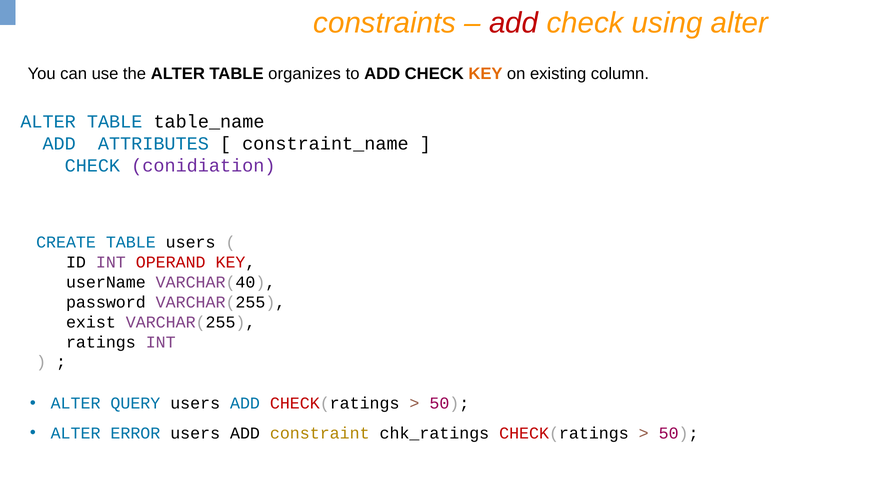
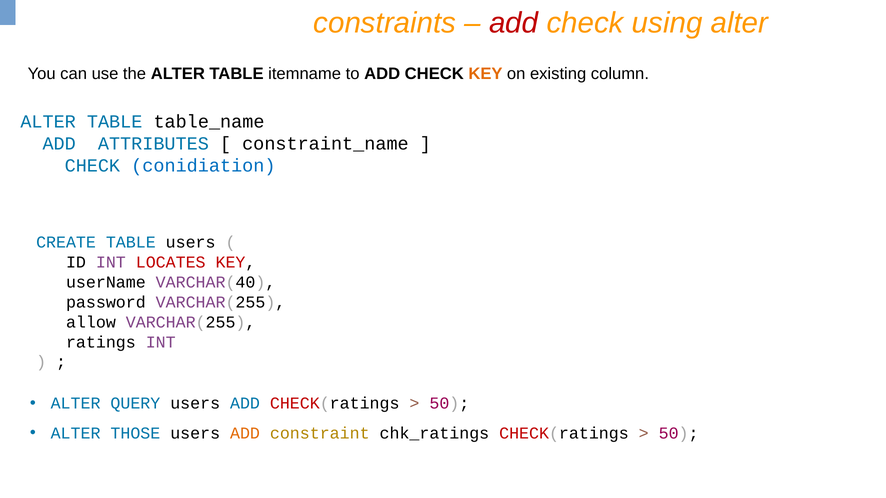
organizes: organizes -> itemname (305, 74)
conidiation colour: purple -> blue (203, 166)
OPERAND: OPERAND -> LOCATES (171, 263)
exist: exist -> allow (91, 322)
ERROR: ERROR -> THOSE (135, 434)
ADD colour: black -> orange (245, 434)
